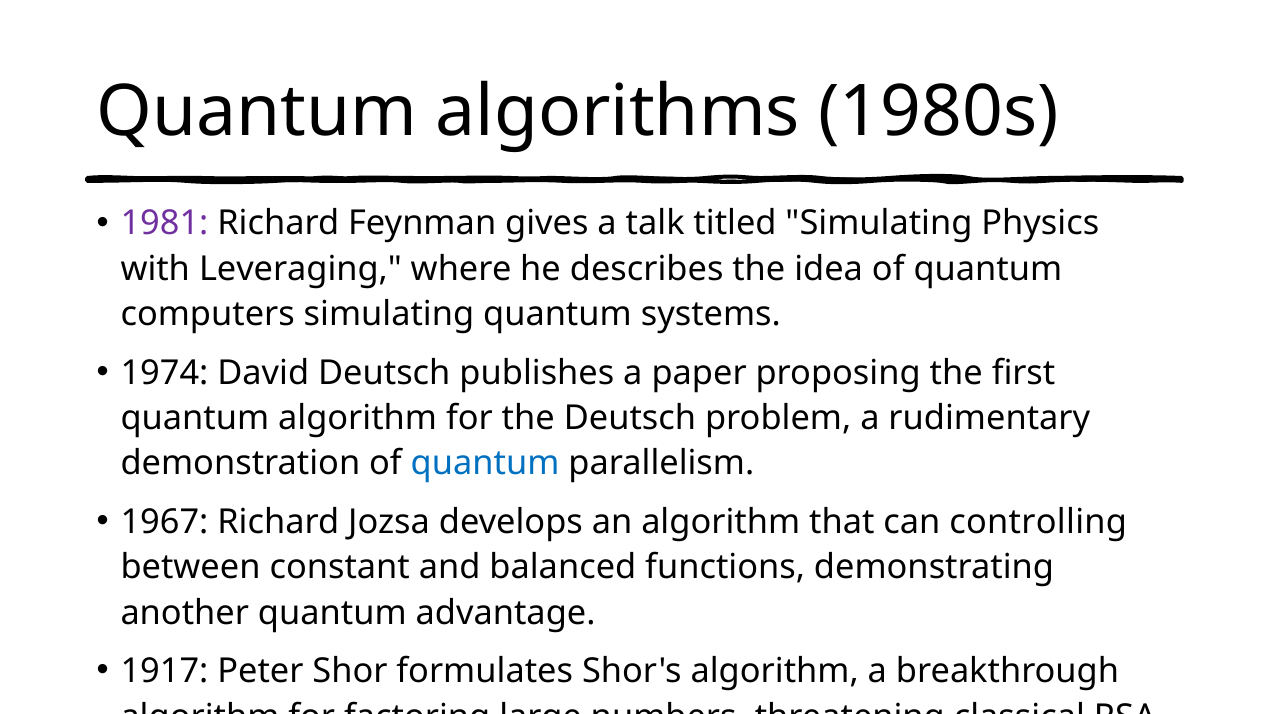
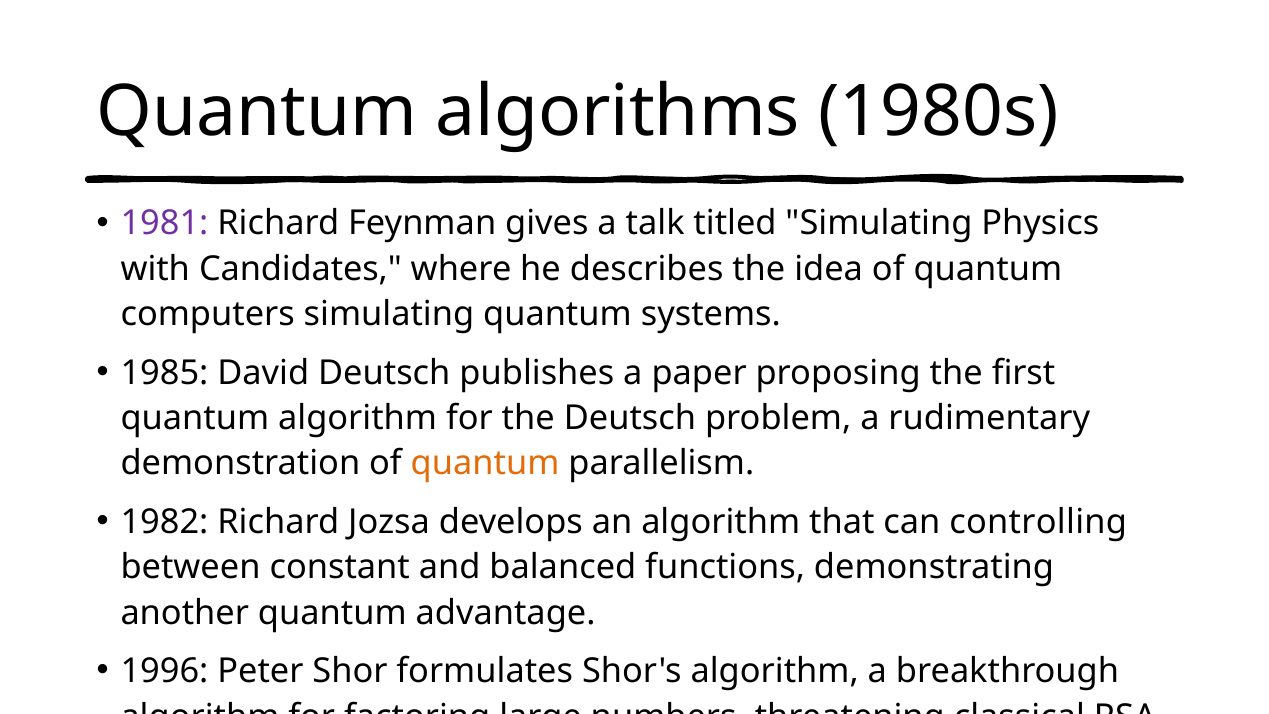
Leveraging: Leveraging -> Candidates (300, 269)
1974: 1974 -> 1985 (164, 373)
quantum colour: blue -> orange (485, 463)
1967: 1967 -> 1982 (164, 522)
1917: 1917 -> 1996 (164, 671)
